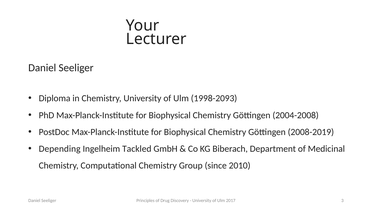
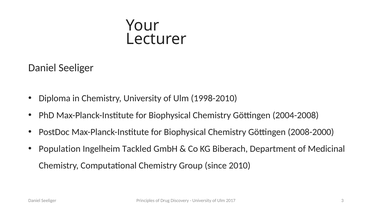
1998-2093: 1998-2093 -> 1998-2010 (214, 98)
2008-2019: 2008-2019 -> 2008-2000 (311, 132)
Depending: Depending -> Population (60, 148)
